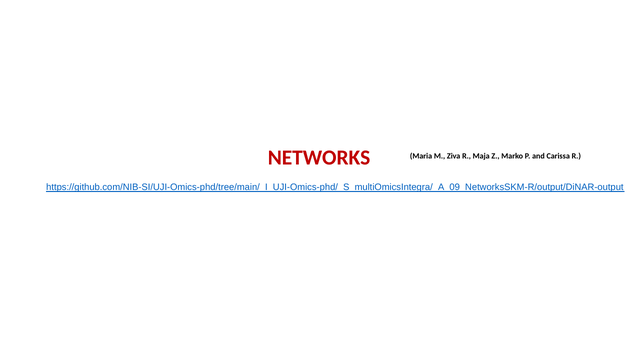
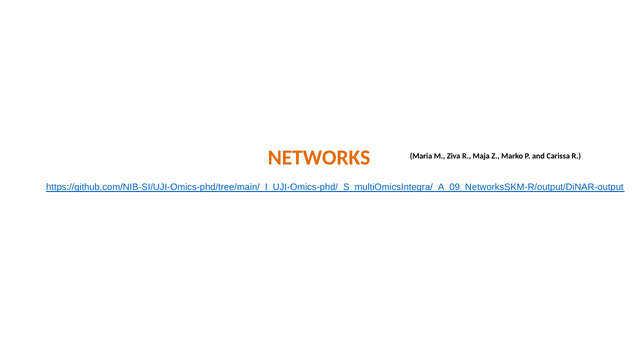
NETWORKS colour: red -> orange (319, 158)
